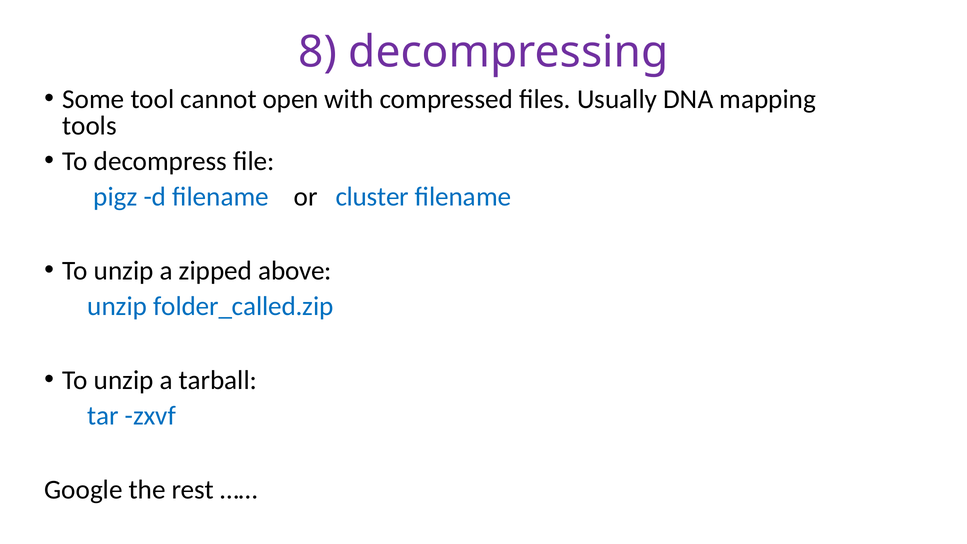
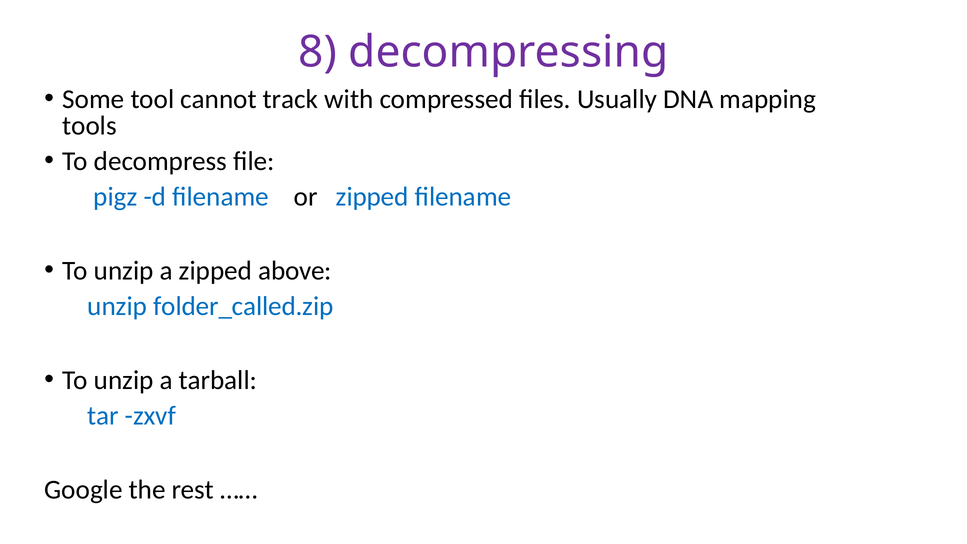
open: open -> track (291, 99)
or cluster: cluster -> zipped (372, 197)
